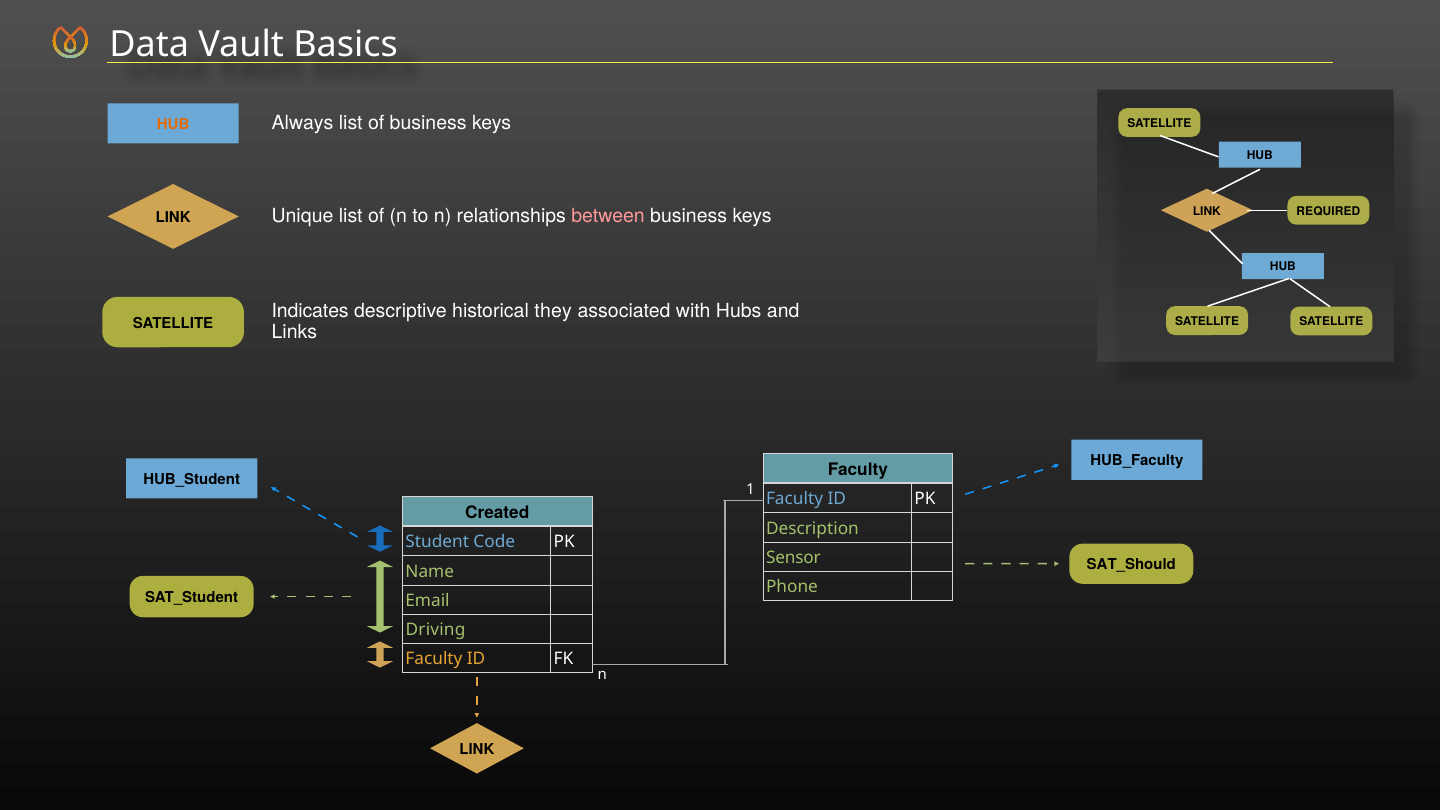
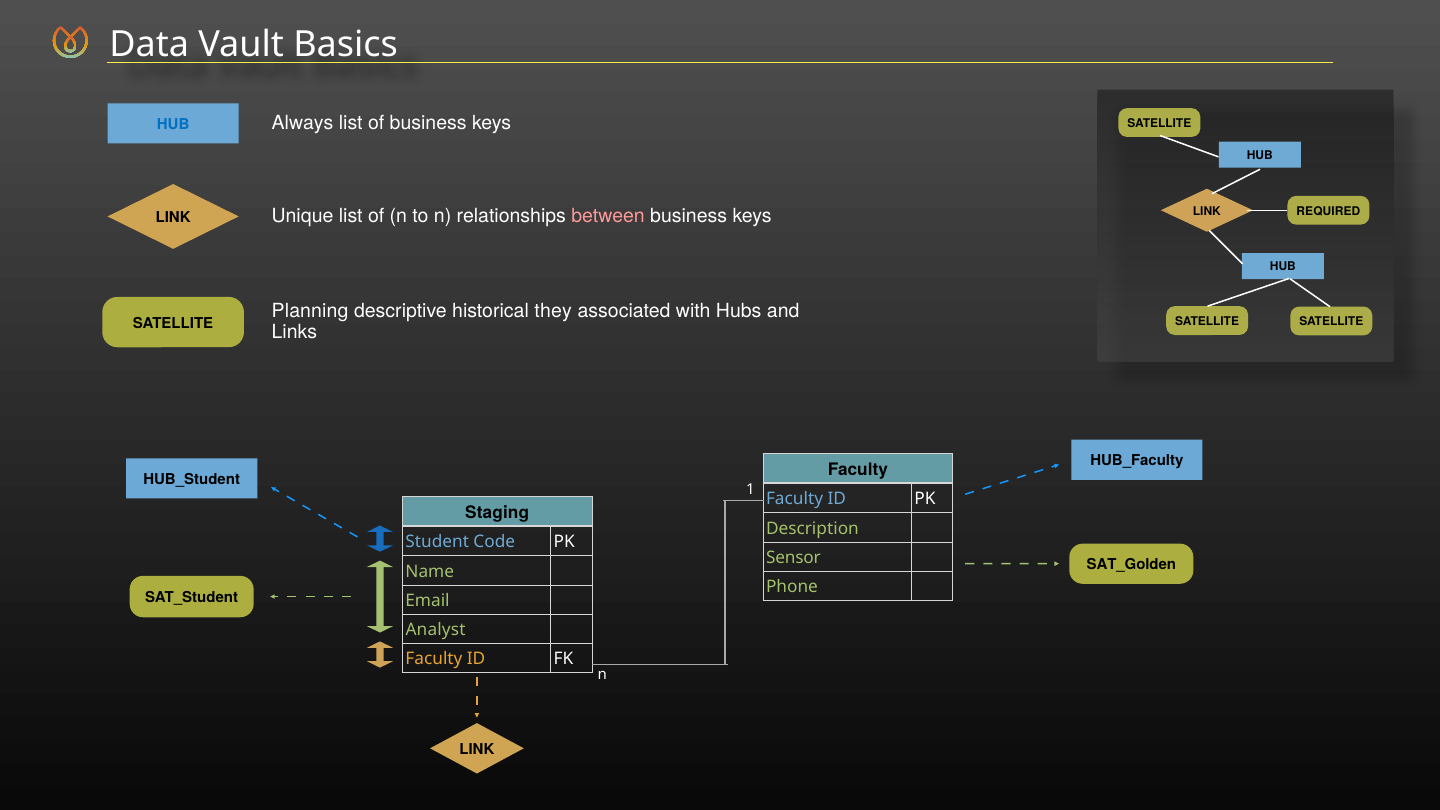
HUB colour: orange -> blue (173, 124)
Indicates: Indicates -> Planning (310, 311)
Created: Created -> Staging (497, 513)
SAT_Should: SAT_Should -> SAT_Golden (1131, 565)
Driving: Driving -> Analyst (436, 630)
